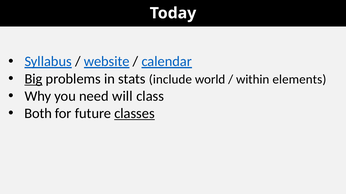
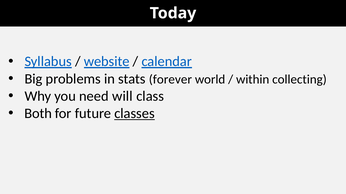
Big underline: present -> none (34, 79)
include: include -> forever (170, 80)
elements: elements -> collecting (299, 80)
